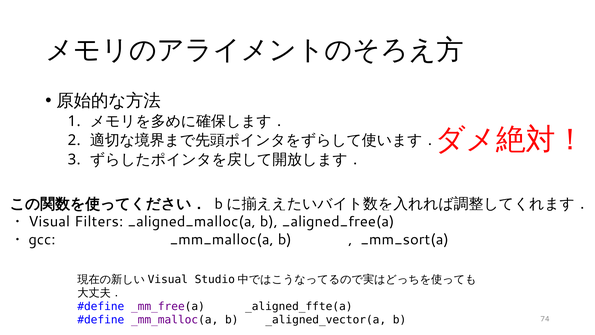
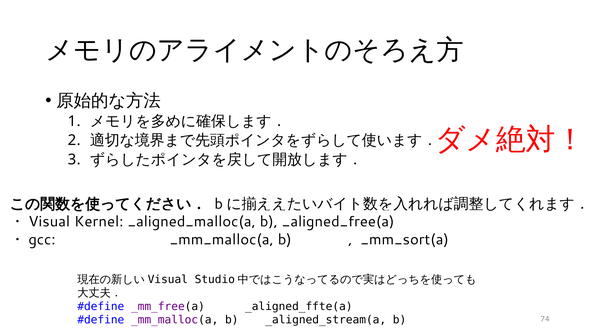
Filters: Filters -> Kernel (99, 222)
_aligned_vector(a: _aligned_vector(a -> _aligned_stream(a (326, 319)
